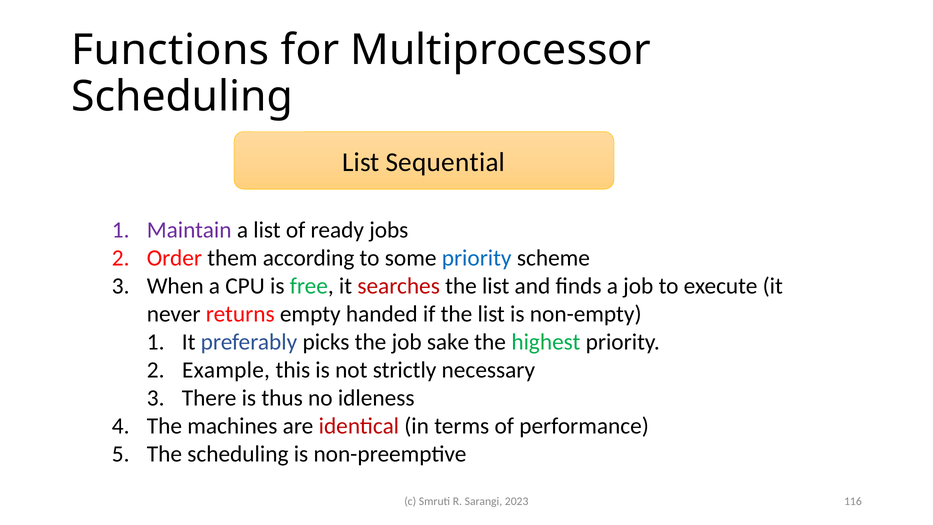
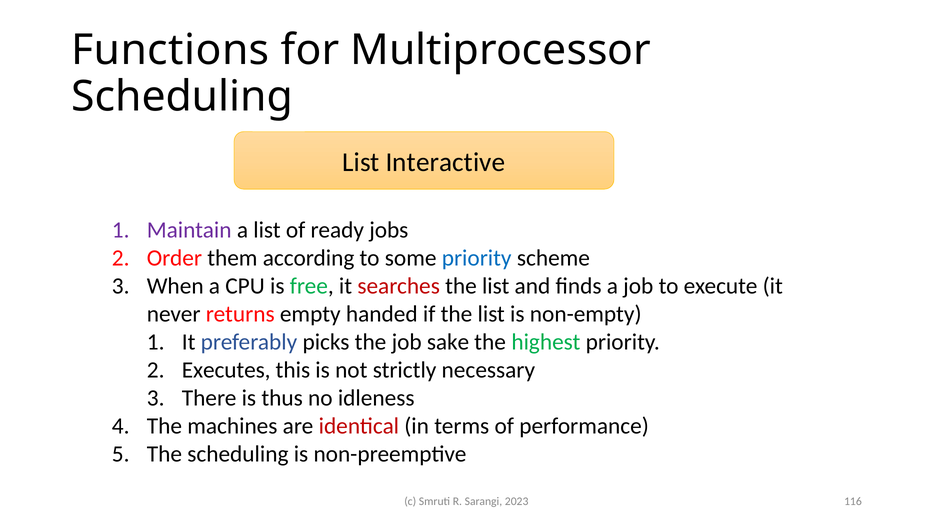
Sequential: Sequential -> Interactive (445, 162)
Example: Example -> Executes (226, 370)
